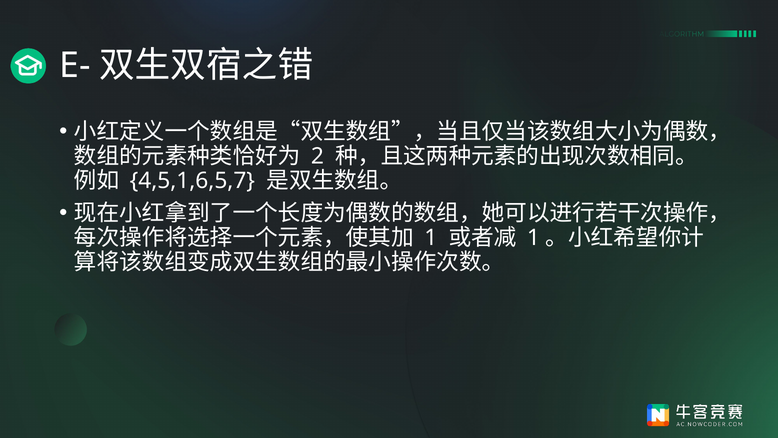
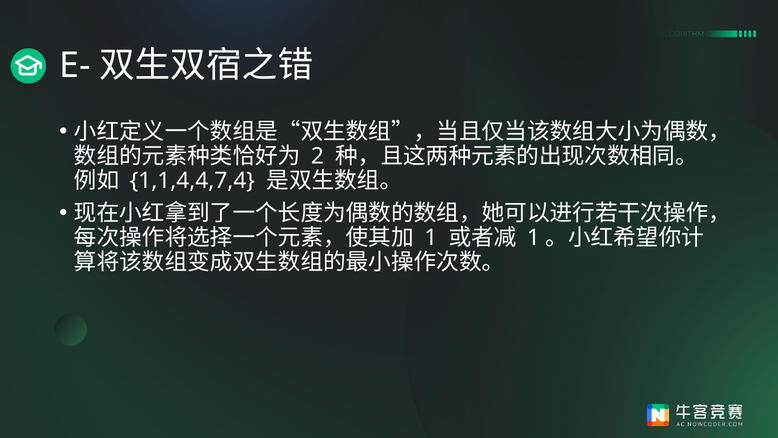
4,5,1,6,5,7: 4,5,1,6,5,7 -> 1,1,4,4,7,4 (192, 181)
